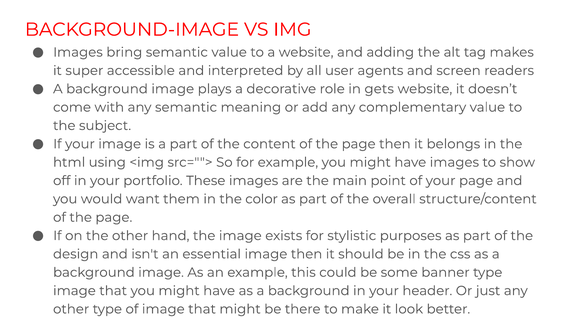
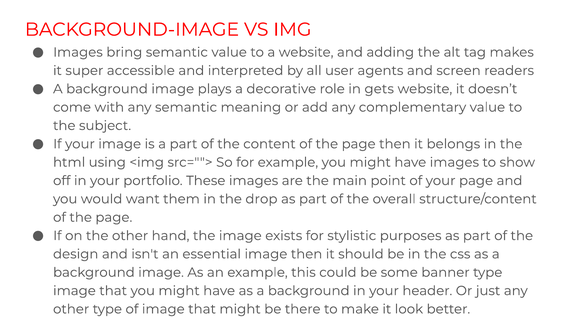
color: color -> drop (261, 199)
